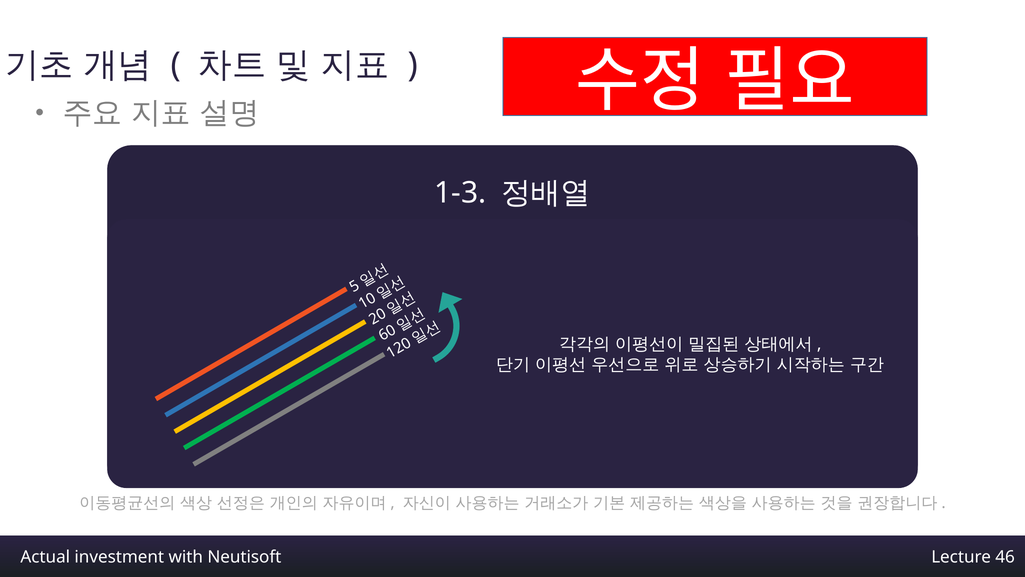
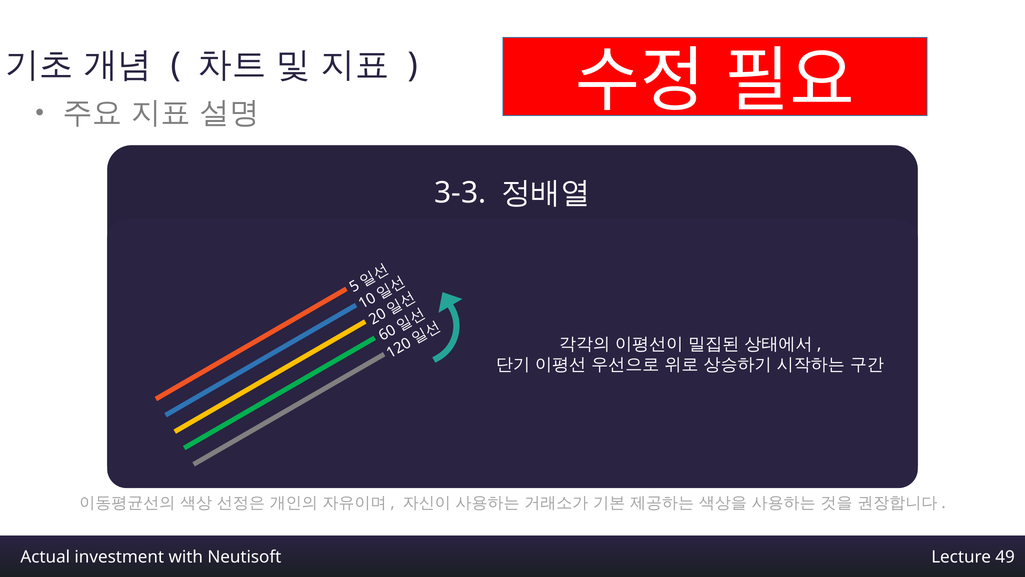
1-3: 1-3 -> 3-3 (460, 193)
46: 46 -> 49 (1005, 557)
